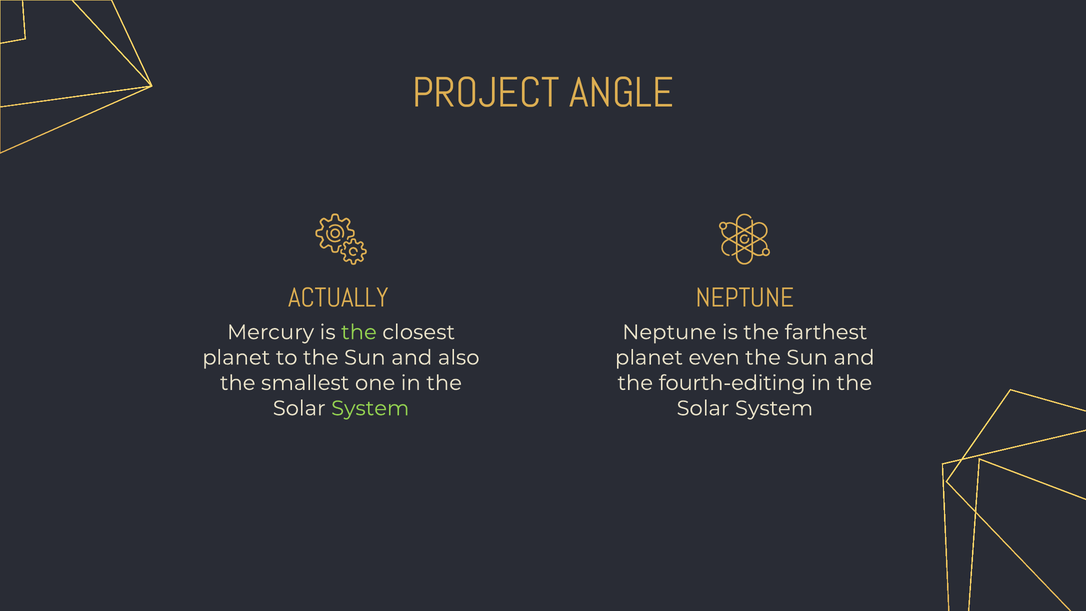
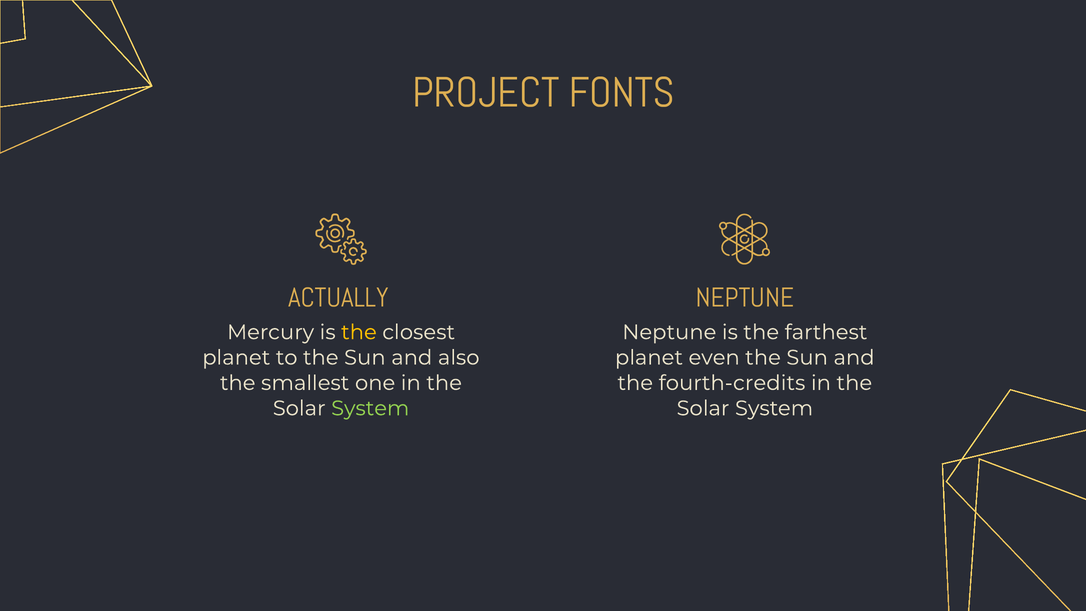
ANGLE: ANGLE -> FONTS (622, 93)
the colour: light green -> yellow (359, 332)
fourth-editing: fourth-editing -> fourth-credits (732, 383)
